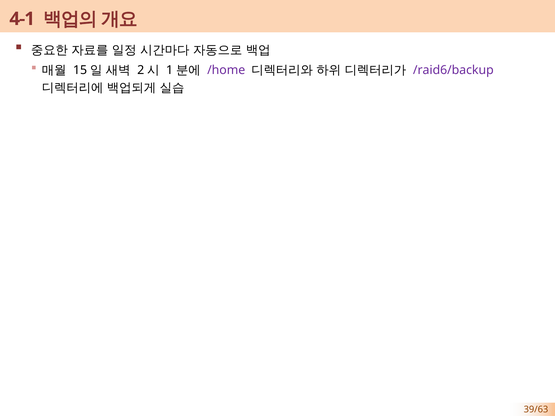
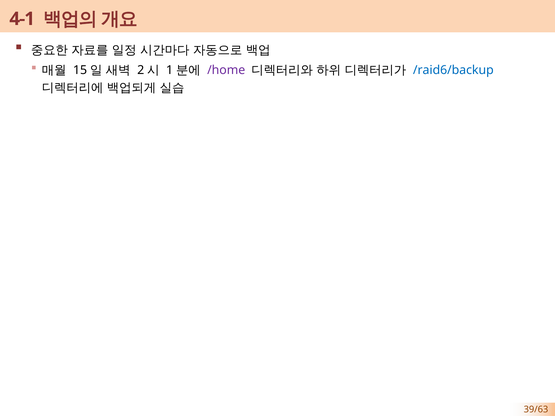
/raid6/backup colour: purple -> blue (453, 70)
